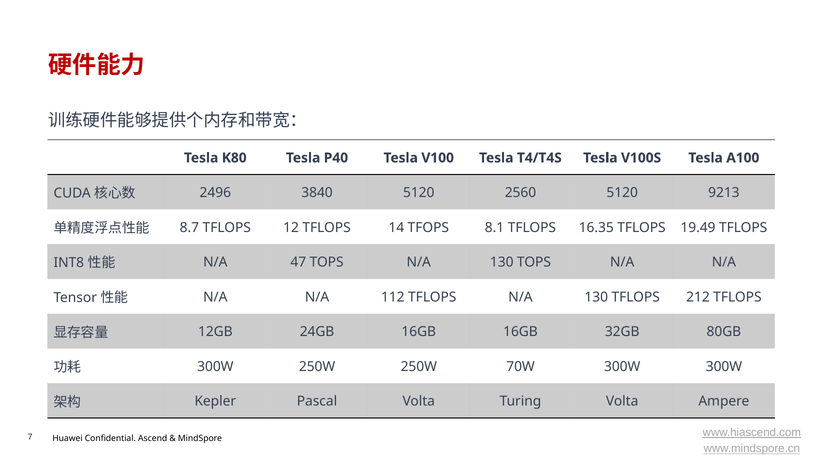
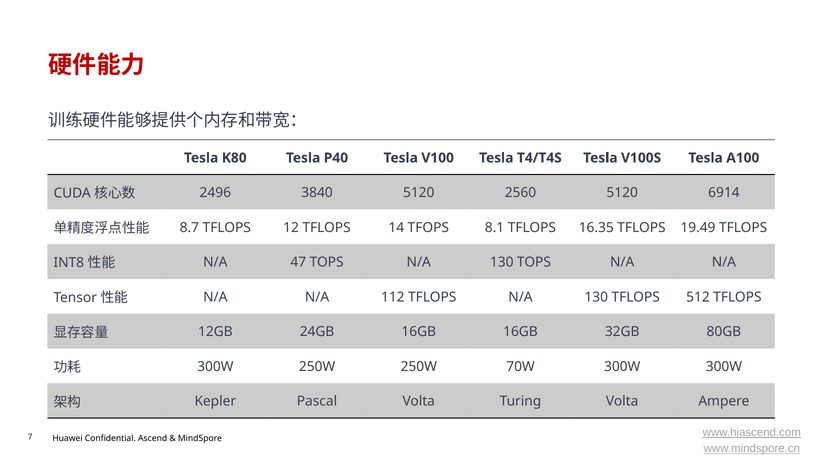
9213: 9213 -> 6914 (724, 193)
212: 212 -> 512 (698, 297)
